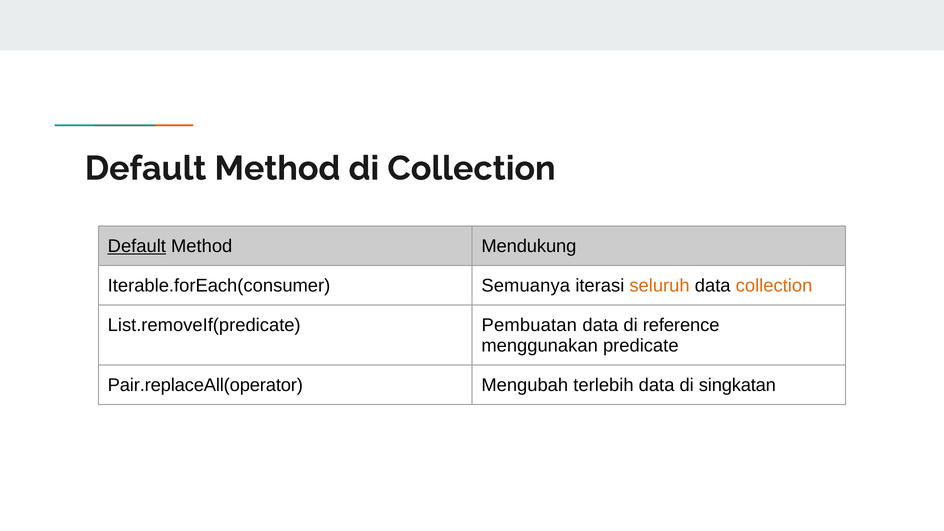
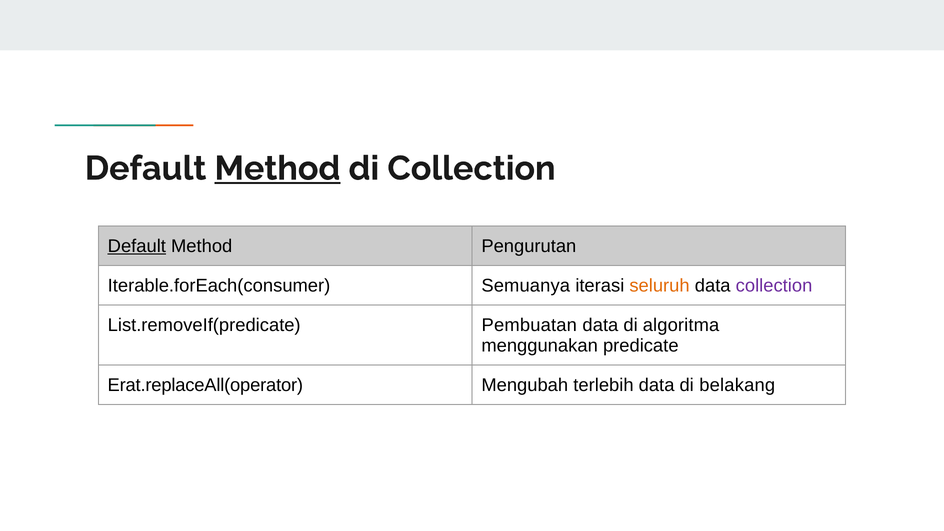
Method underline: none -> present (277, 168)
Mendukung: Mendukung -> Pengurutan (529, 246)
collection colour: orange -> purple (774, 286)
reference: reference -> algoritma (681, 325)
Pair.replaceAll(operator: Pair.replaceAll(operator -> Erat.replaceAll(operator (205, 385)
singkatan: singkatan -> belakang (737, 385)
